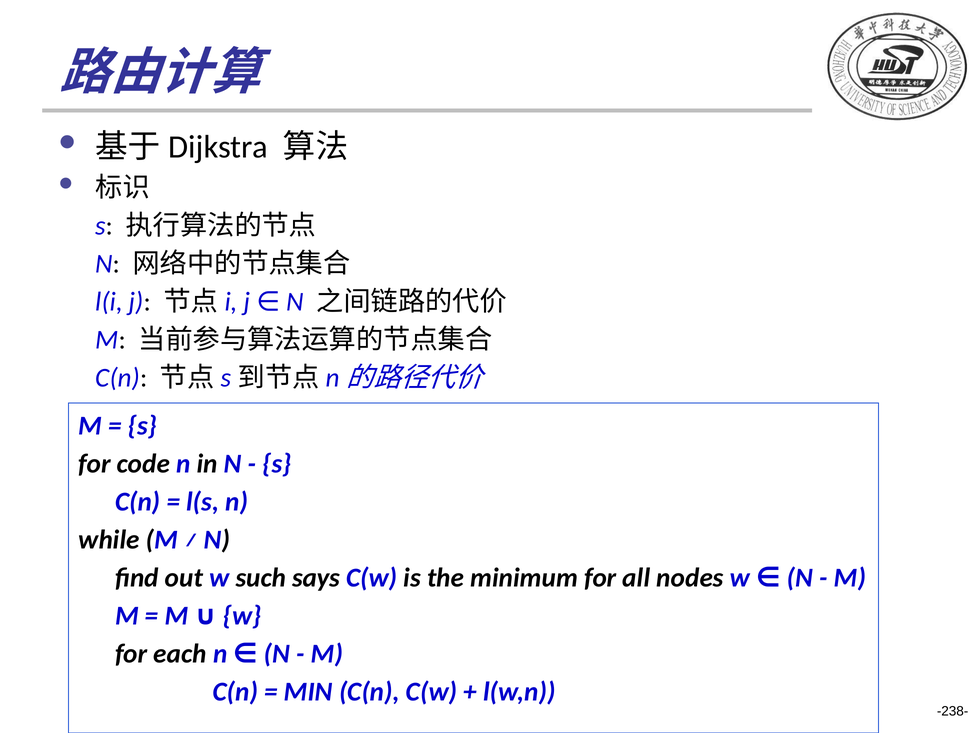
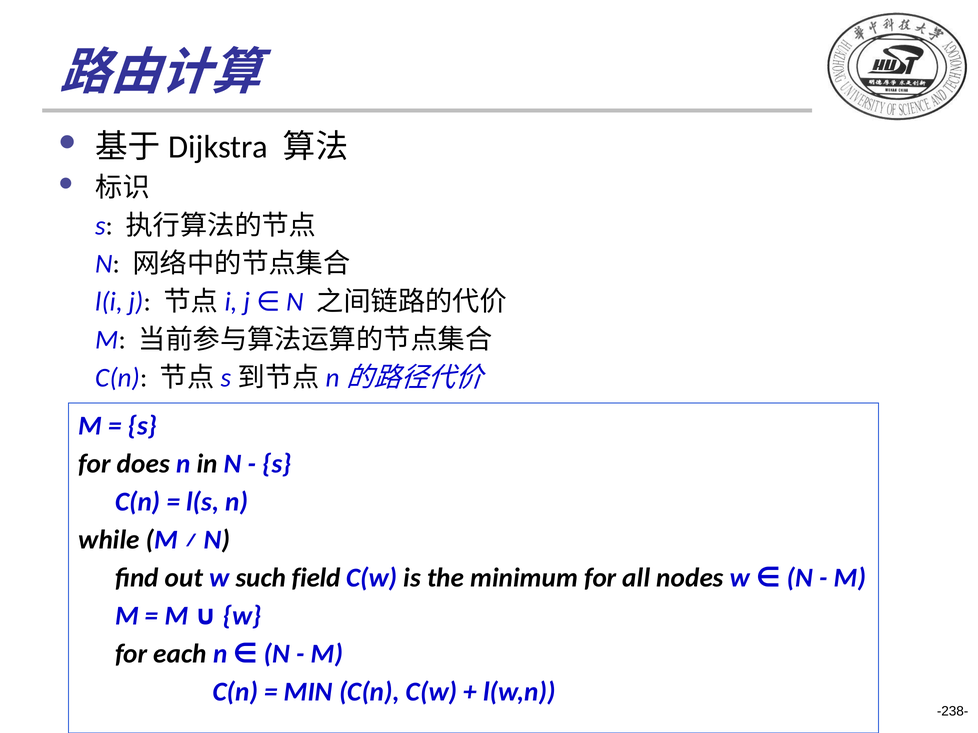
code: code -> does (143, 464)
says: says -> field (316, 578)
